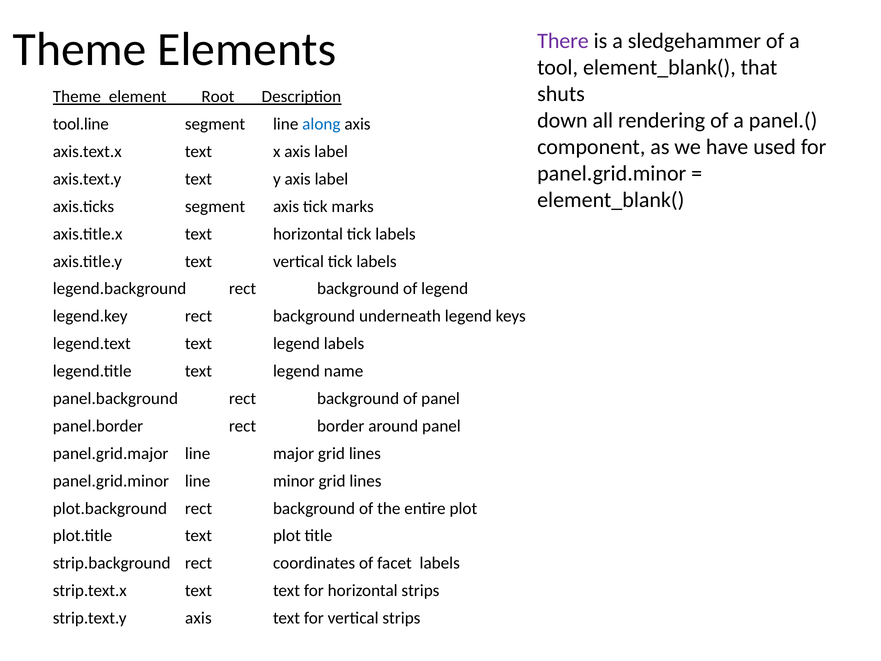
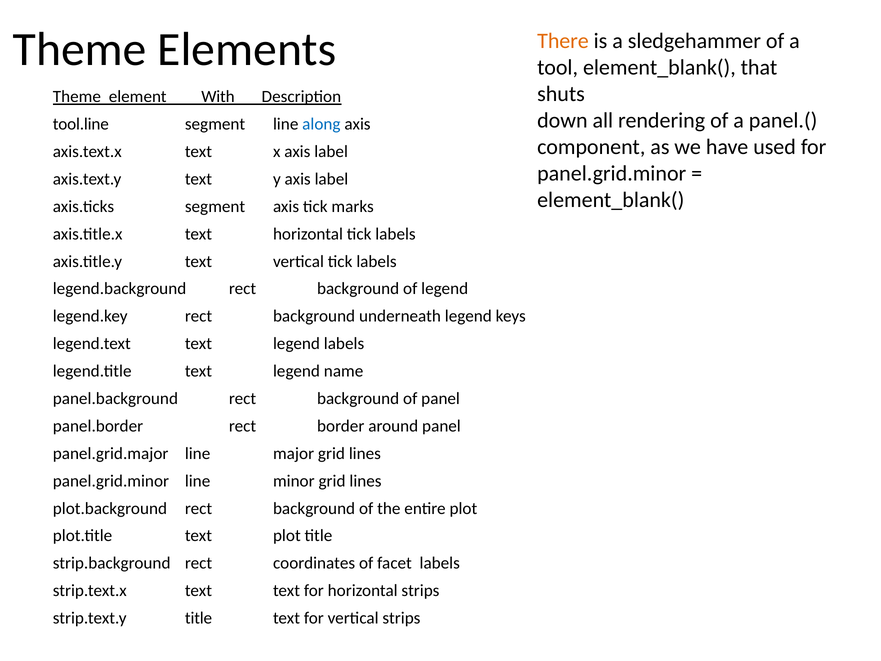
There colour: purple -> orange (563, 41)
Root: Root -> With (218, 97)
strip.text.y axis: axis -> title (199, 618)
